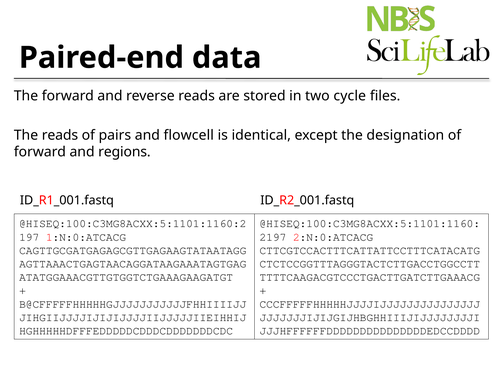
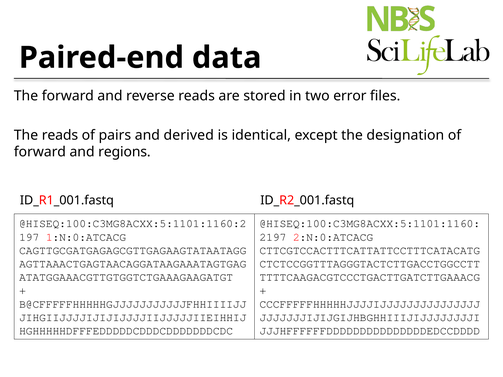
cycle: cycle -> error (350, 96)
flowcell: flowcell -> derived (189, 135)
